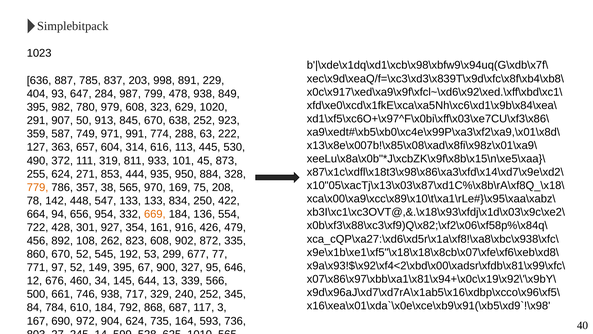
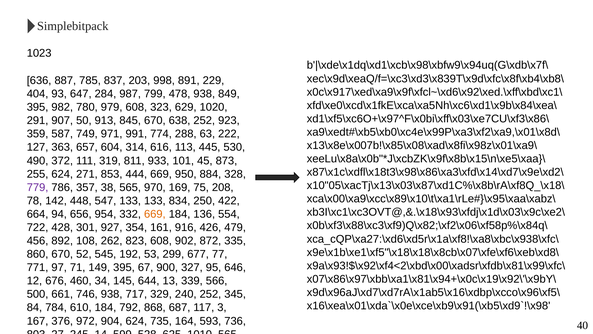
444 935: 935 -> 669 (161, 174)
779 colour: orange -> purple (38, 187)
97 52: 52 -> 71 (78, 267)
690: 690 -> 376 (62, 321)
